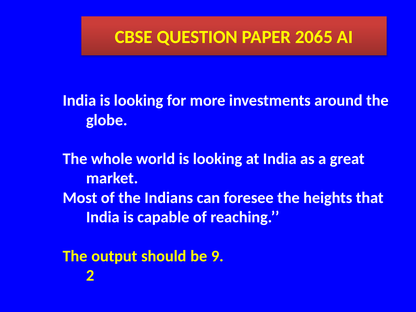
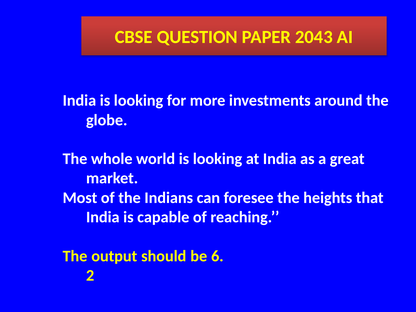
2065: 2065 -> 2043 (314, 37)
9: 9 -> 6 (217, 256)
